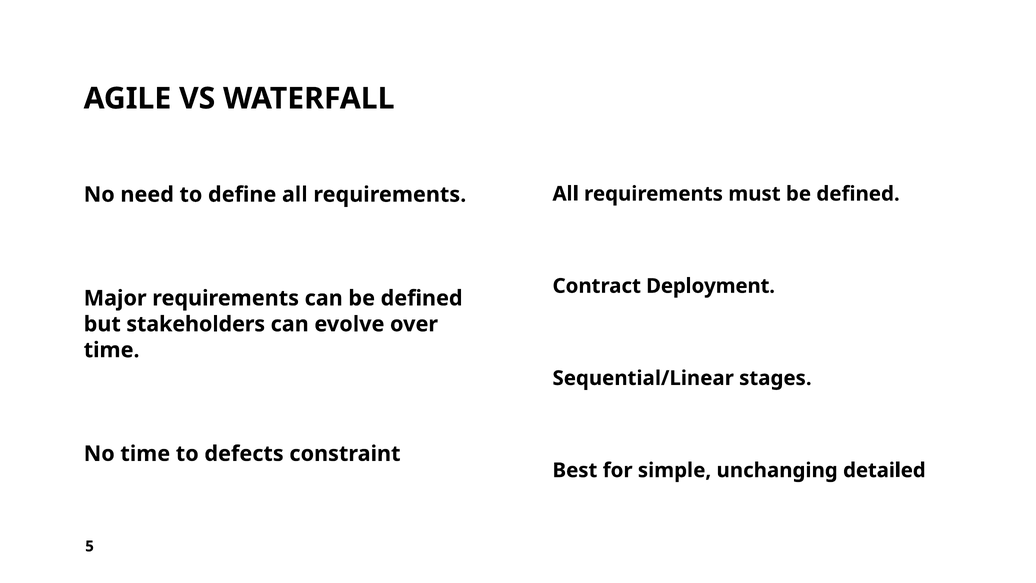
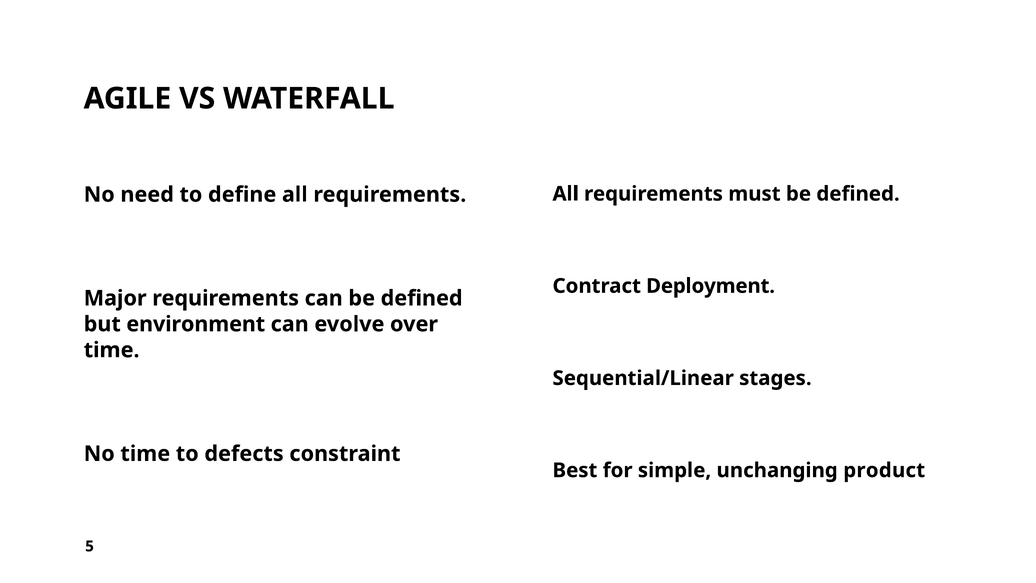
stakeholders: stakeholders -> environment (196, 324)
detailed: detailed -> product (884, 470)
